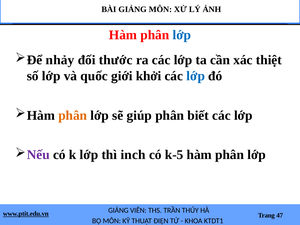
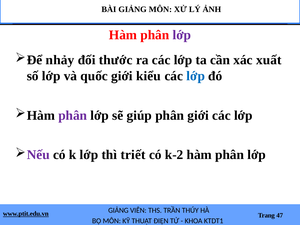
lớp colour: blue -> purple (182, 35)
thiệt: thiệt -> xuất (269, 60)
khởi: khởi -> kiểu (148, 76)
phân colour: orange -> purple (73, 115)
phân biết: biết -> giới (198, 115)
inch: inch -> triết (133, 155)
k-5: k-5 -> k-2 (174, 155)
